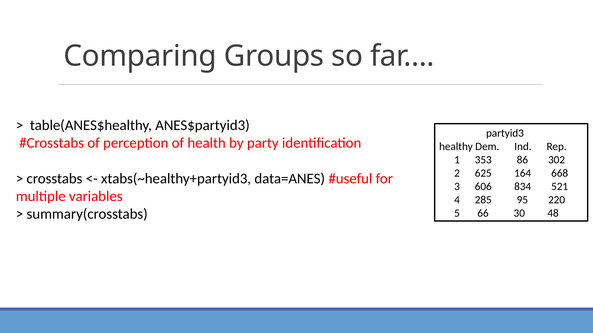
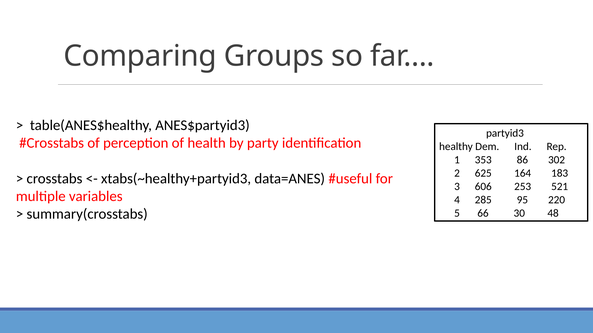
668: 668 -> 183 (560, 173)
834: 834 -> 253 (523, 187)
